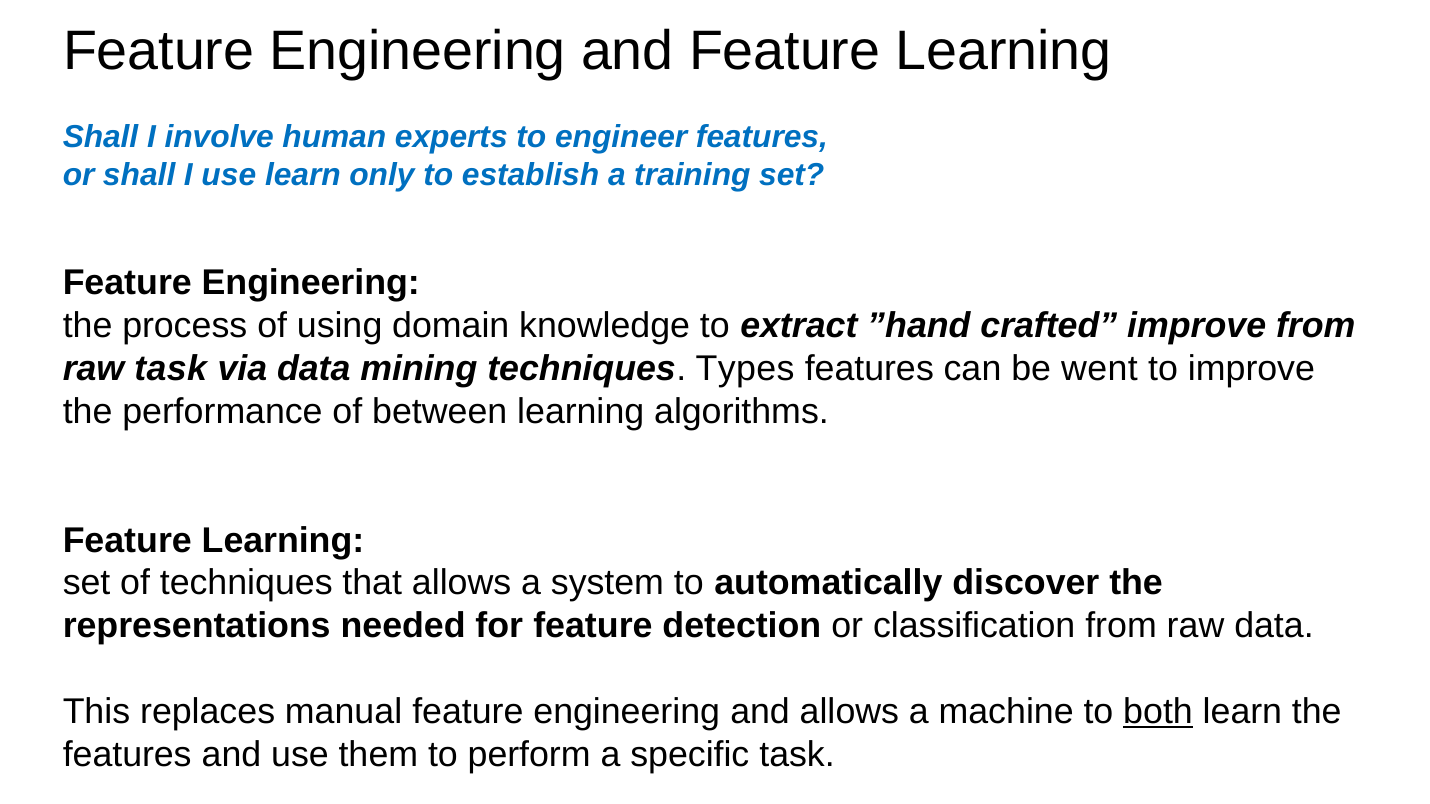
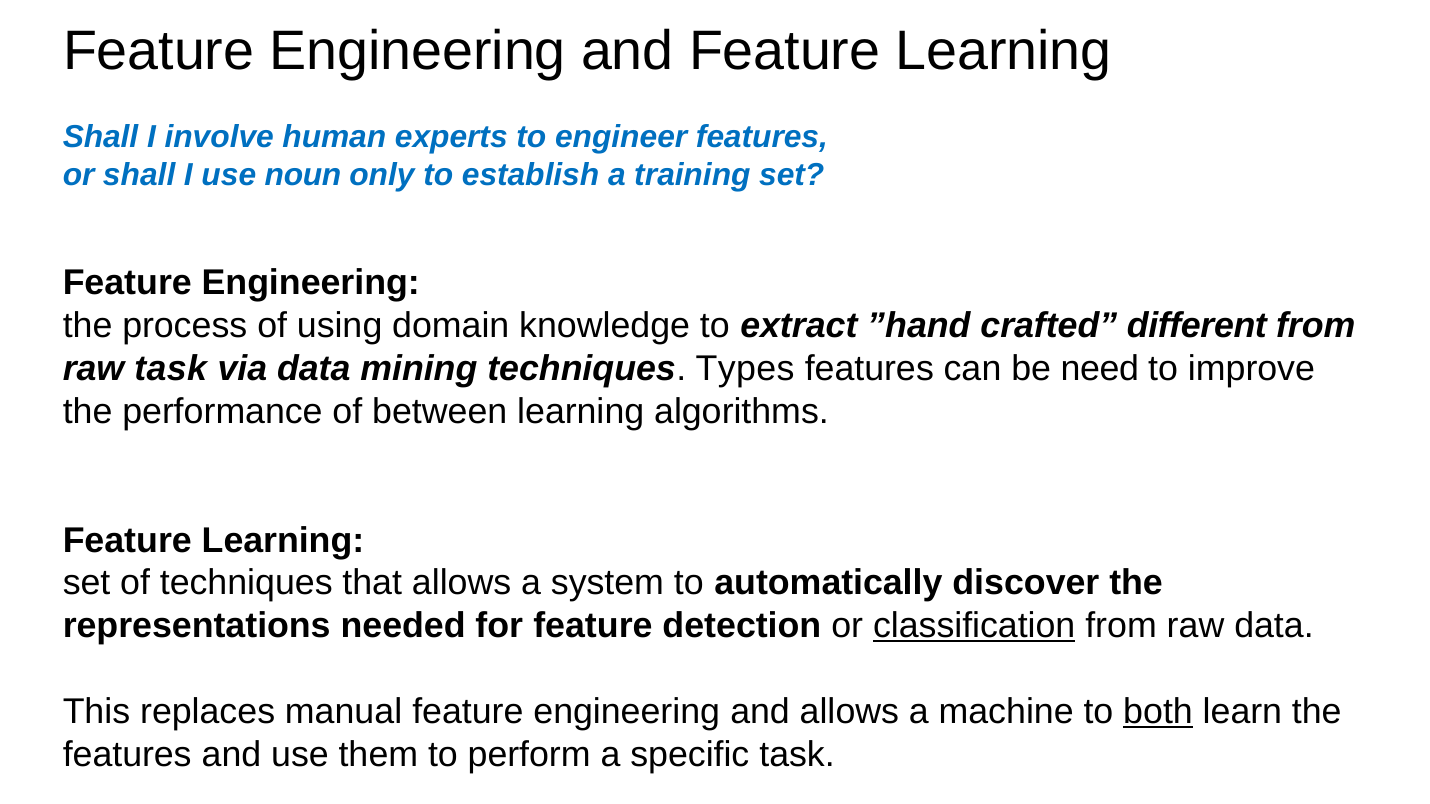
use learn: learn -> noun (303, 176)
crafted improve: improve -> different (1197, 326)
went: went -> need (1100, 369)
classification underline: none -> present (974, 626)
